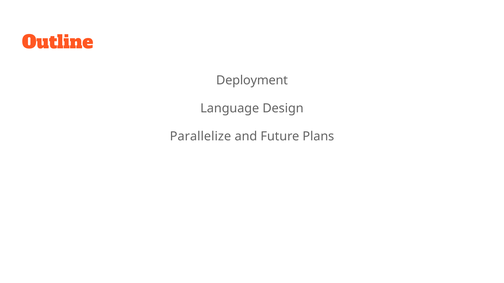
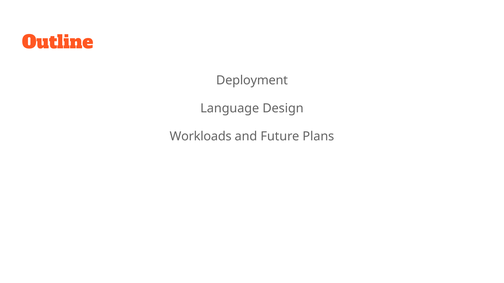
Parallelize: Parallelize -> Workloads (201, 137)
